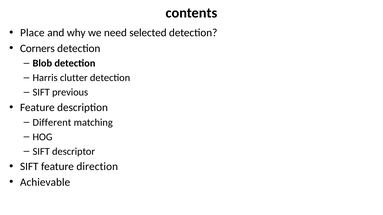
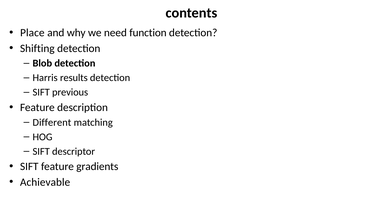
selected: selected -> function (148, 33)
Corners: Corners -> Shifting (37, 49)
clutter: clutter -> results (74, 78)
direction: direction -> gradients (97, 167)
